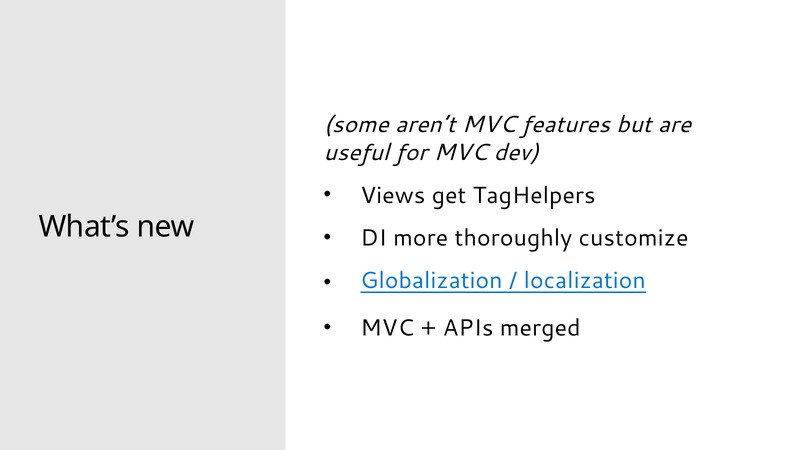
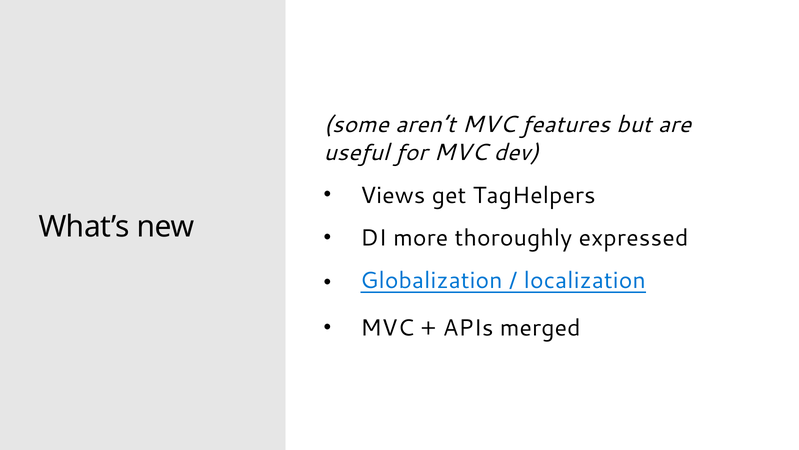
customize: customize -> expressed (634, 238)
